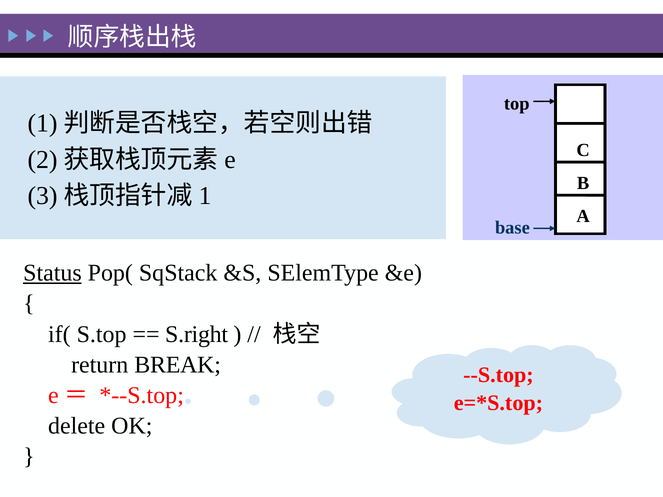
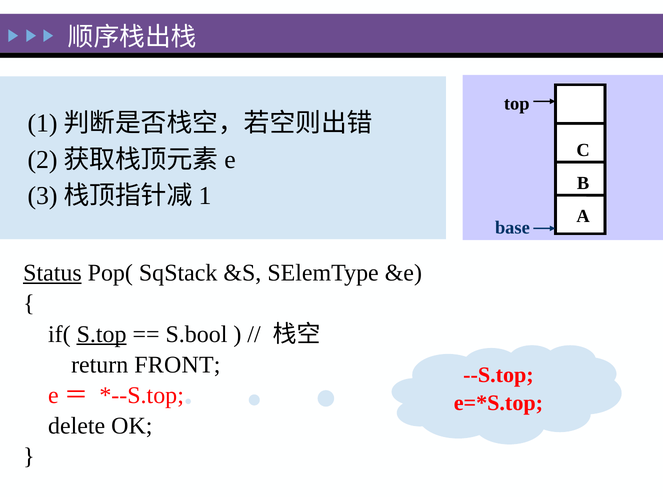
S.top underline: none -> present (102, 334)
S.right: S.right -> S.bool (196, 334)
BREAK: BREAK -> FRONT (177, 365)
